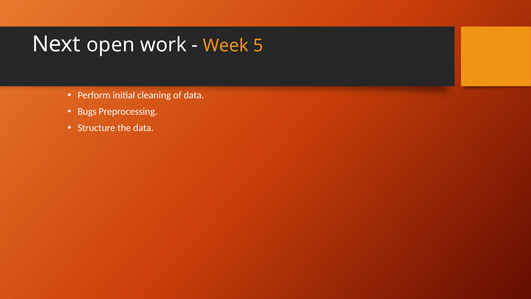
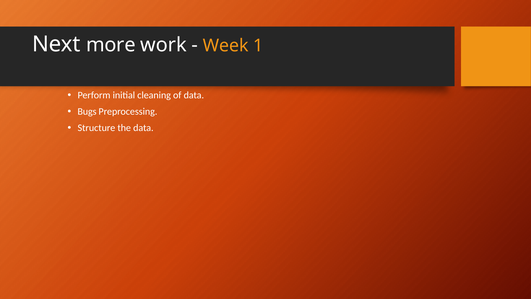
open: open -> more (111, 45)
5: 5 -> 1 (258, 46)
